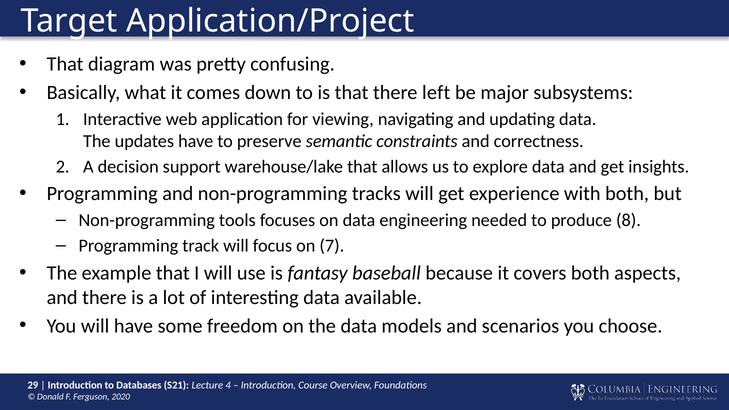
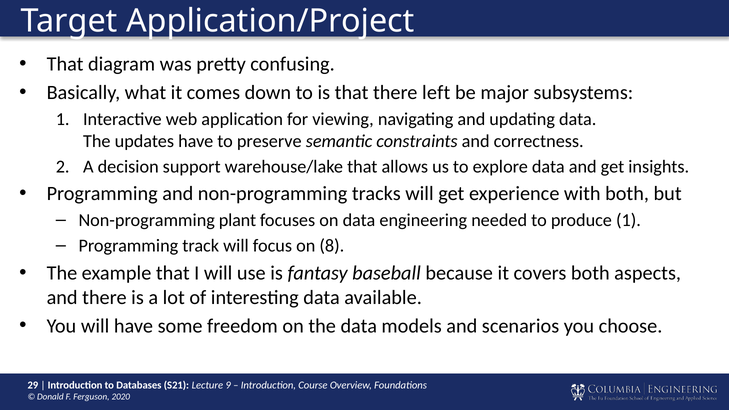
tools: tools -> plant (237, 220)
produce 8: 8 -> 1 (629, 220)
7: 7 -> 8 (332, 246)
4: 4 -> 9 (228, 385)
